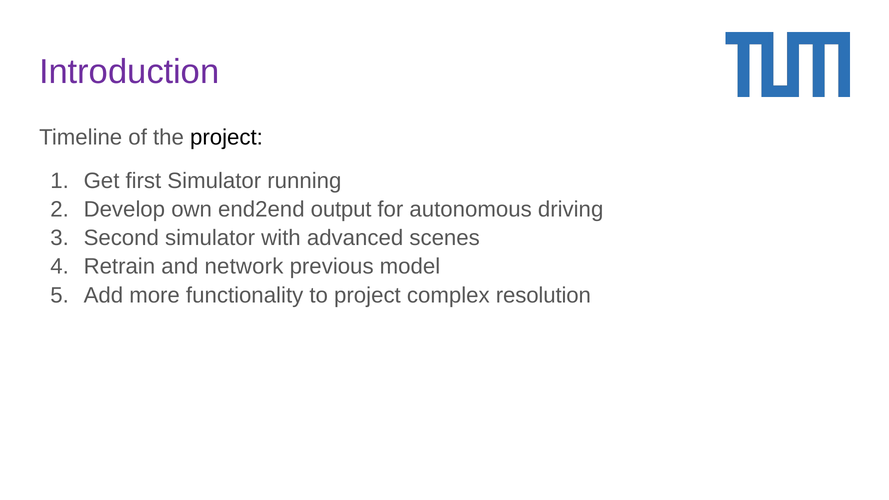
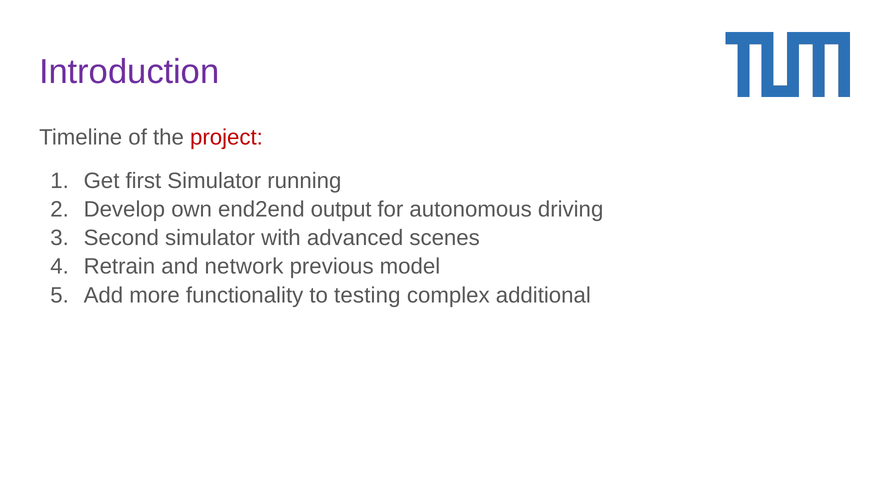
project colour: black -> red (226, 137)
to project: project -> testing (367, 295)
resolution: resolution -> additional (543, 295)
